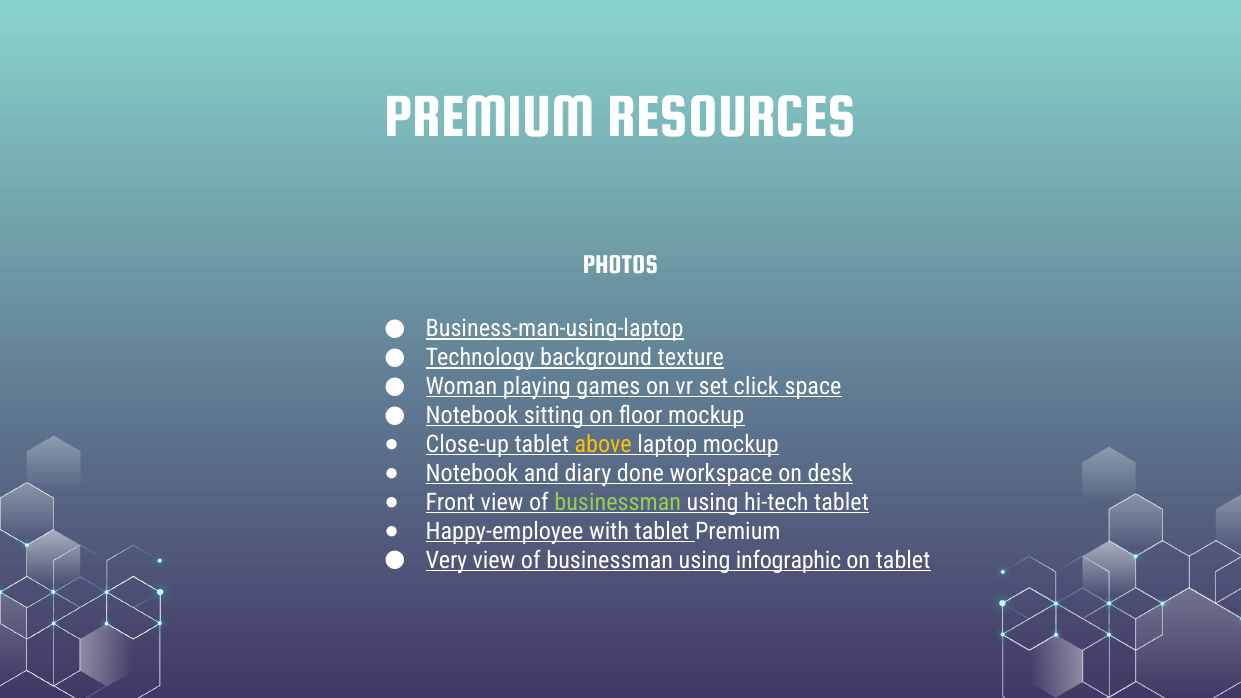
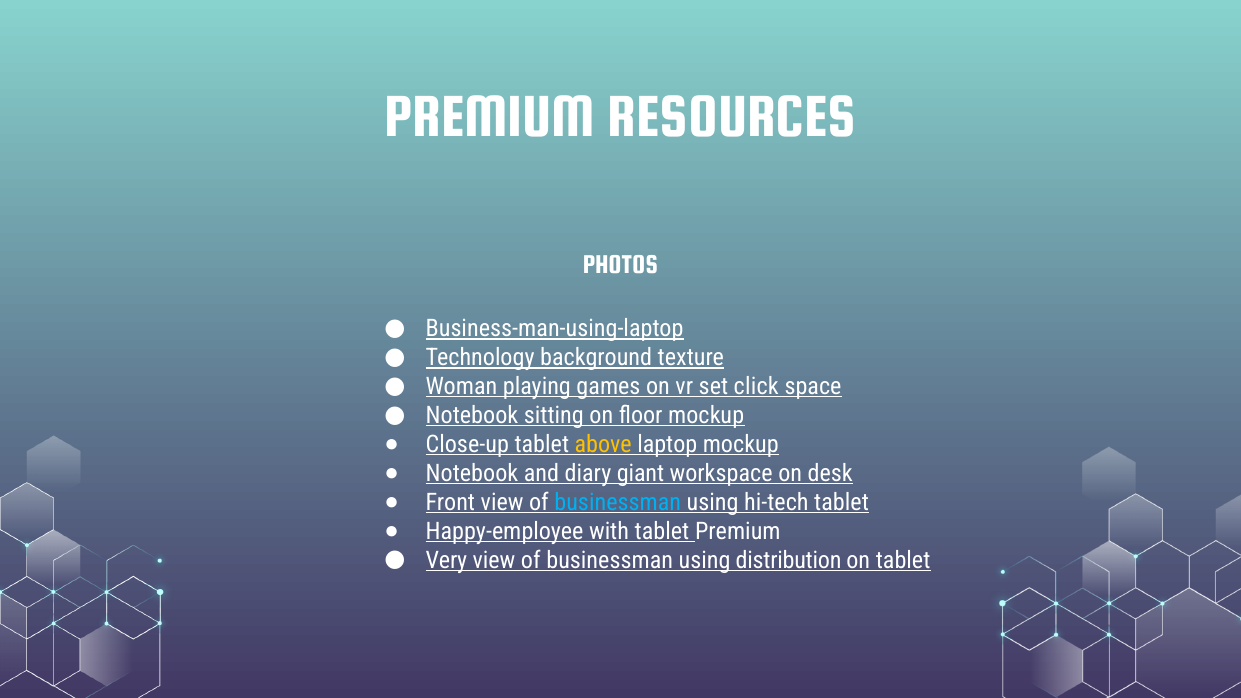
done: done -> giant (641, 473)
businessman colour: light green -> light blue (618, 502)
infographic: infographic -> distribution (789, 560)
